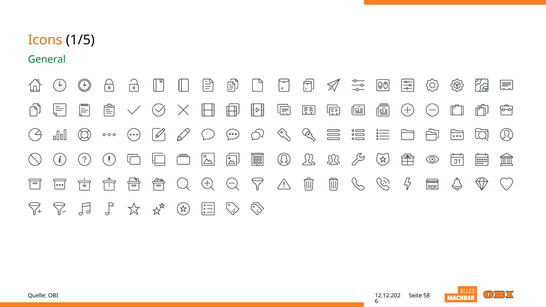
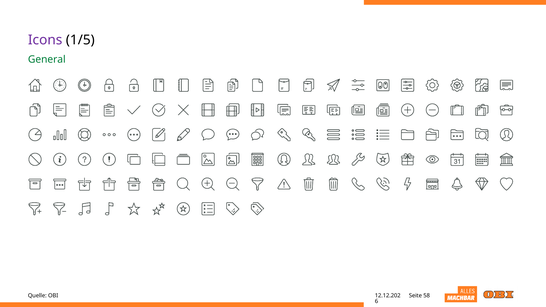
Icons colour: orange -> purple (45, 40)
